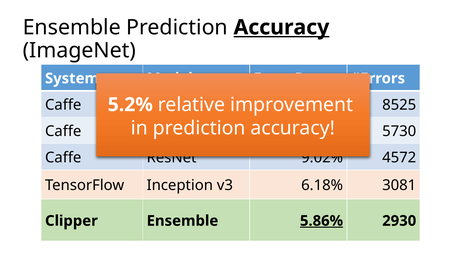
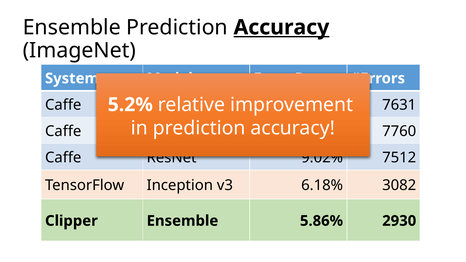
8525: 8525 -> 7631 (399, 105)
5730: 5730 -> 7760 (399, 131)
4572: 4572 -> 7512 (399, 158)
3081: 3081 -> 3082 (399, 185)
5.86% underline: present -> none (321, 221)
